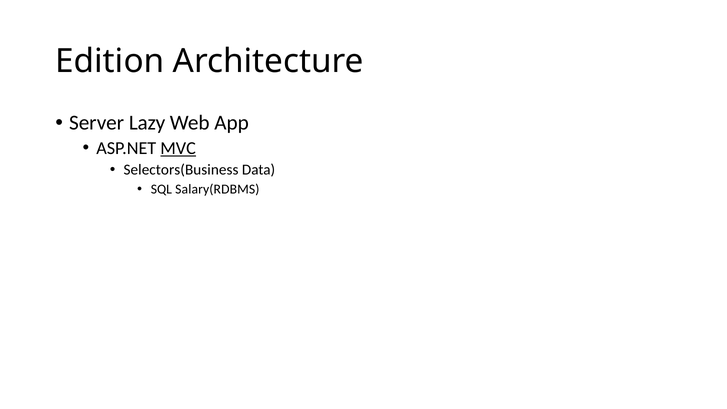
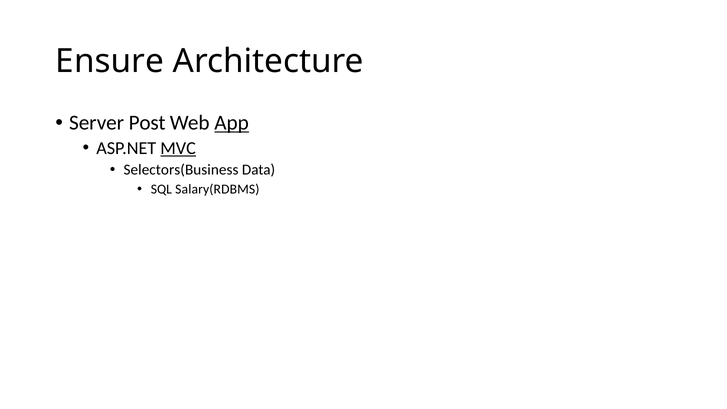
Edition: Edition -> Ensure (110, 61)
Lazy: Lazy -> Post (147, 123)
App underline: none -> present (232, 123)
